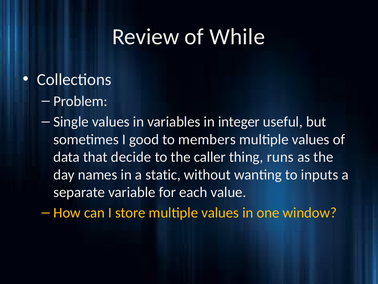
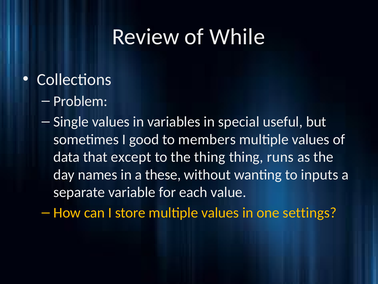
integer: integer -> special (239, 122)
decide: decide -> except (131, 157)
the caller: caller -> thing (210, 157)
static: static -> these (163, 174)
window: window -> settings (310, 213)
